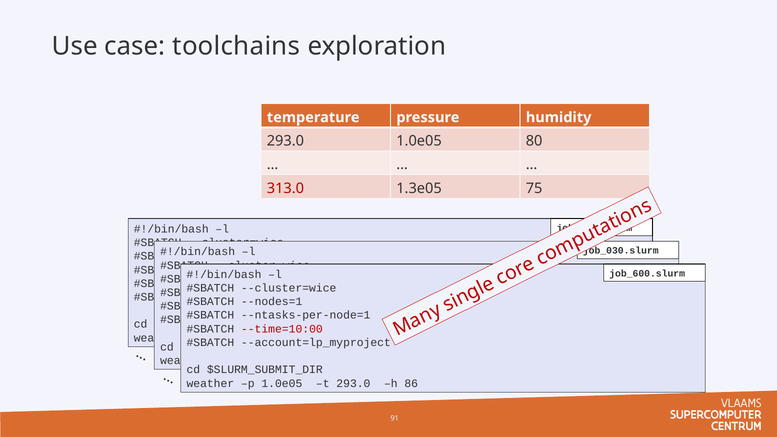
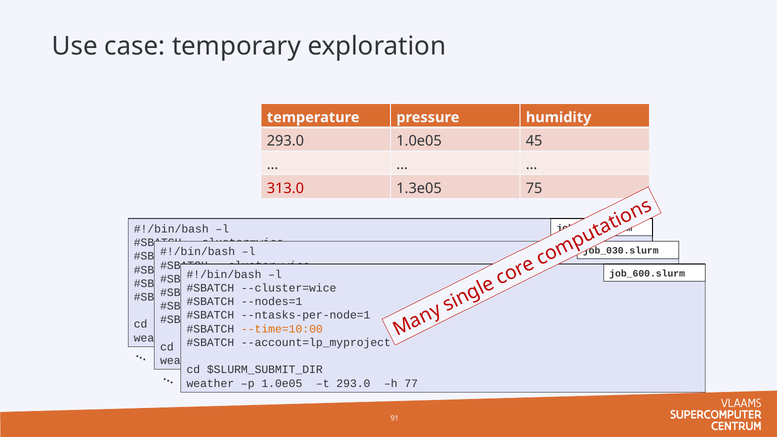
toolchains: toolchains -> temporary (236, 46)
80: 80 -> 45 (534, 141)
--time=10:00 colour: red -> orange (282, 329)
86: 86 -> 77 (411, 383)
